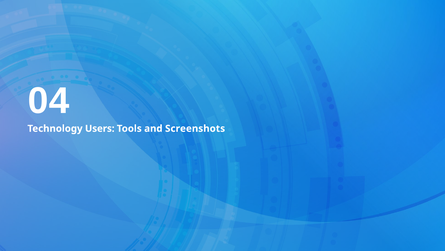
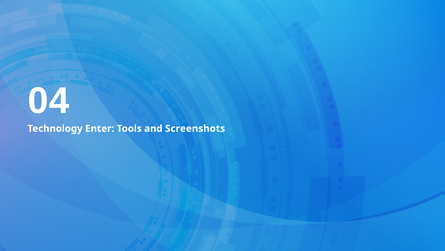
Users: Users -> Enter (100, 128)
